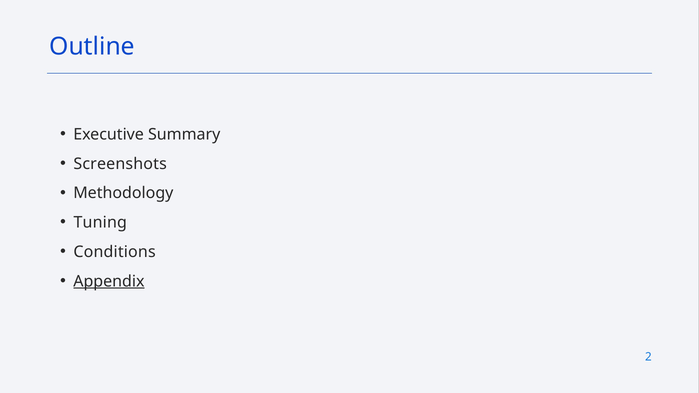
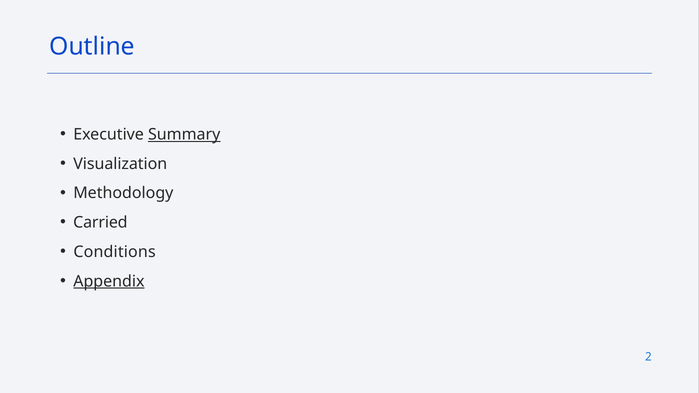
Summary underline: none -> present (184, 134)
Screenshots: Screenshots -> Visualization (120, 164)
Tuning: Tuning -> Carried (100, 223)
